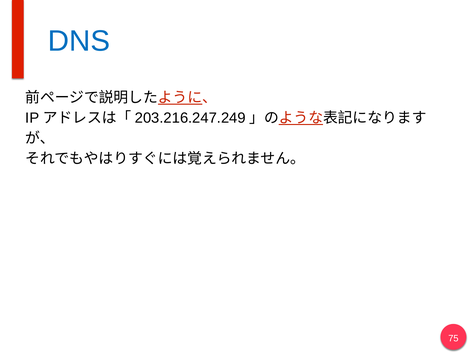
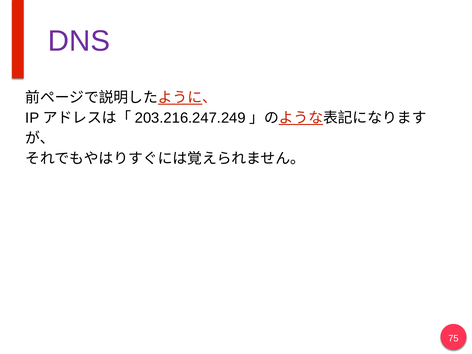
DNS colour: blue -> purple (79, 41)
